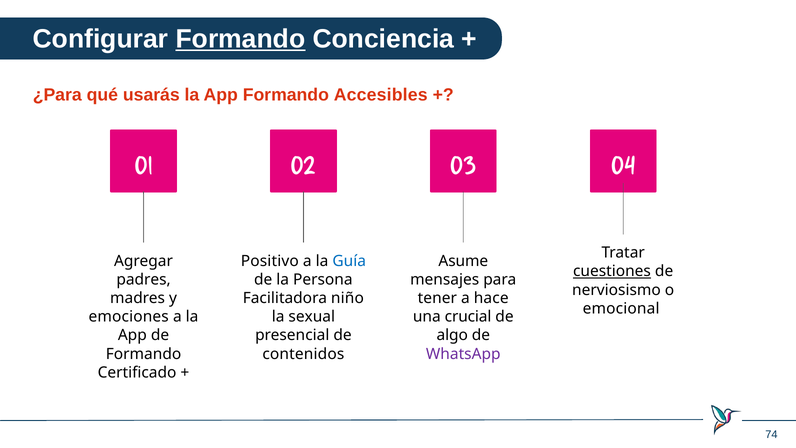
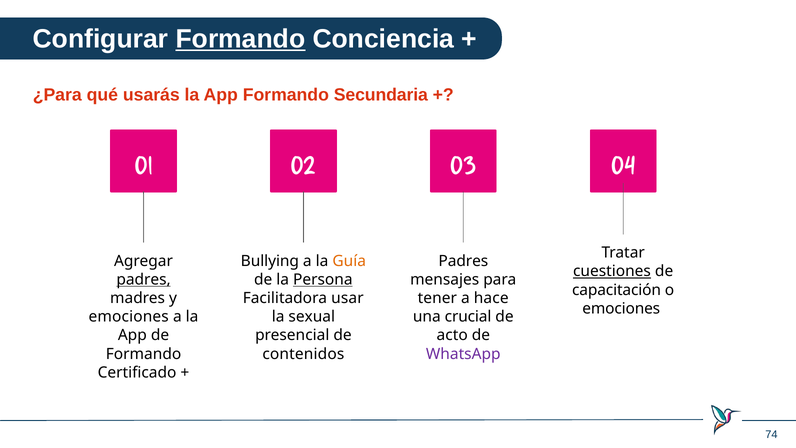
Accesibles: Accesibles -> Secundaria (381, 95)
Positivo: Positivo -> Bullying (270, 261)
Guía colour: blue -> orange (349, 261)
Asume: Asume -> Padres (463, 261)
padres underline: none -> present (144, 279)
Persona underline: none -> present (323, 279)
nerviosismo: nerviosismo -> capacitación (617, 290)
niño: niño -> usar (347, 298)
emocional: emocional -> emociones (621, 308)
algo: algo -> acto (452, 335)
